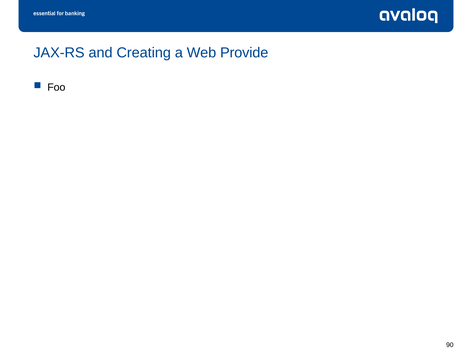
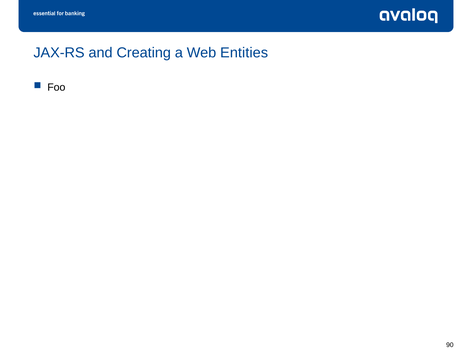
Provide: Provide -> Entities (244, 53)
